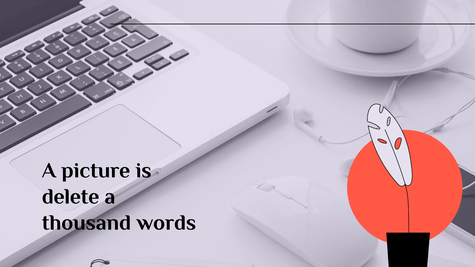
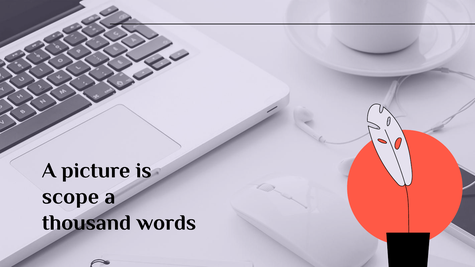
delete: delete -> scope (70, 196)
